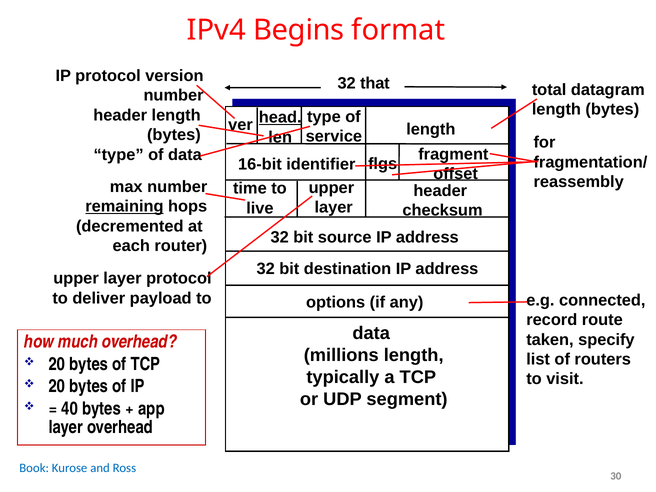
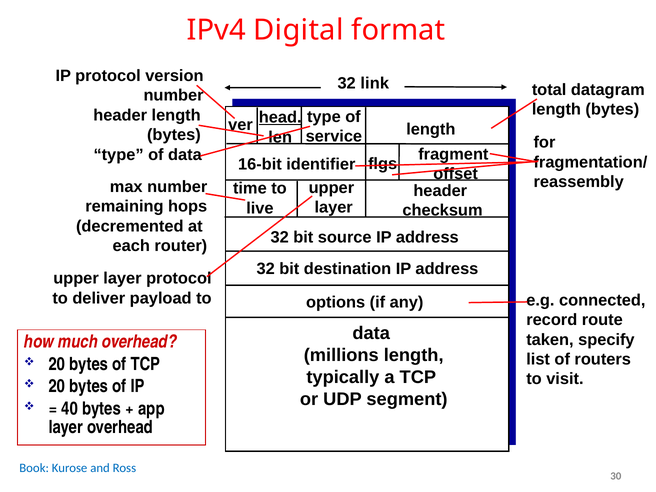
Begins: Begins -> Digital (298, 30)
that: that -> link (375, 83)
remaining underline: present -> none (124, 207)
